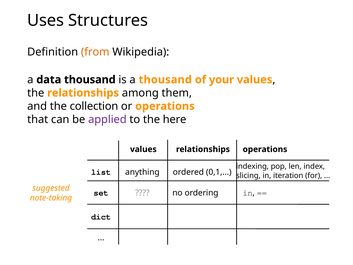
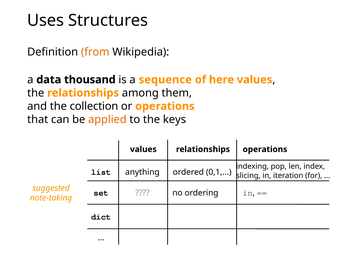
a thousand: thousand -> sequence (165, 80)
your: your -> here (222, 80)
applied colour: purple -> orange (107, 119)
here: here -> keys (174, 119)
